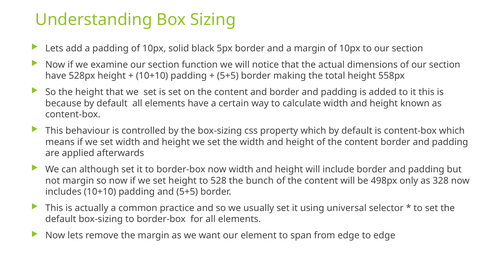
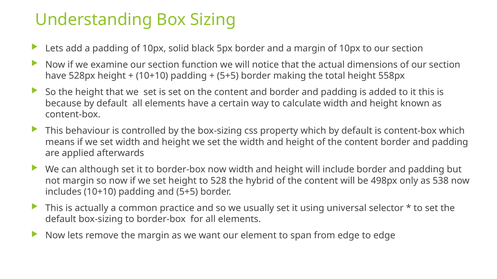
bunch: bunch -> hybrid (260, 181)
328: 328 -> 538 (441, 181)
